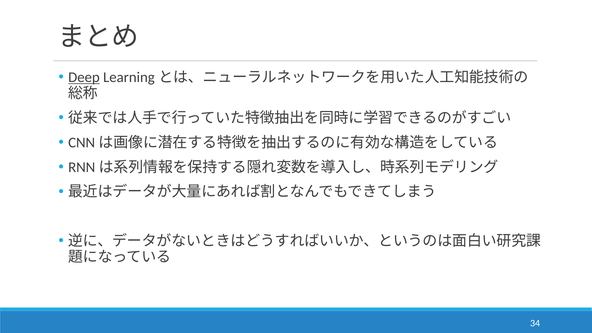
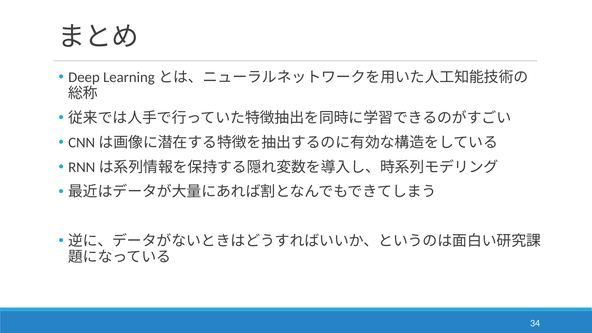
Deep underline: present -> none (84, 77)
